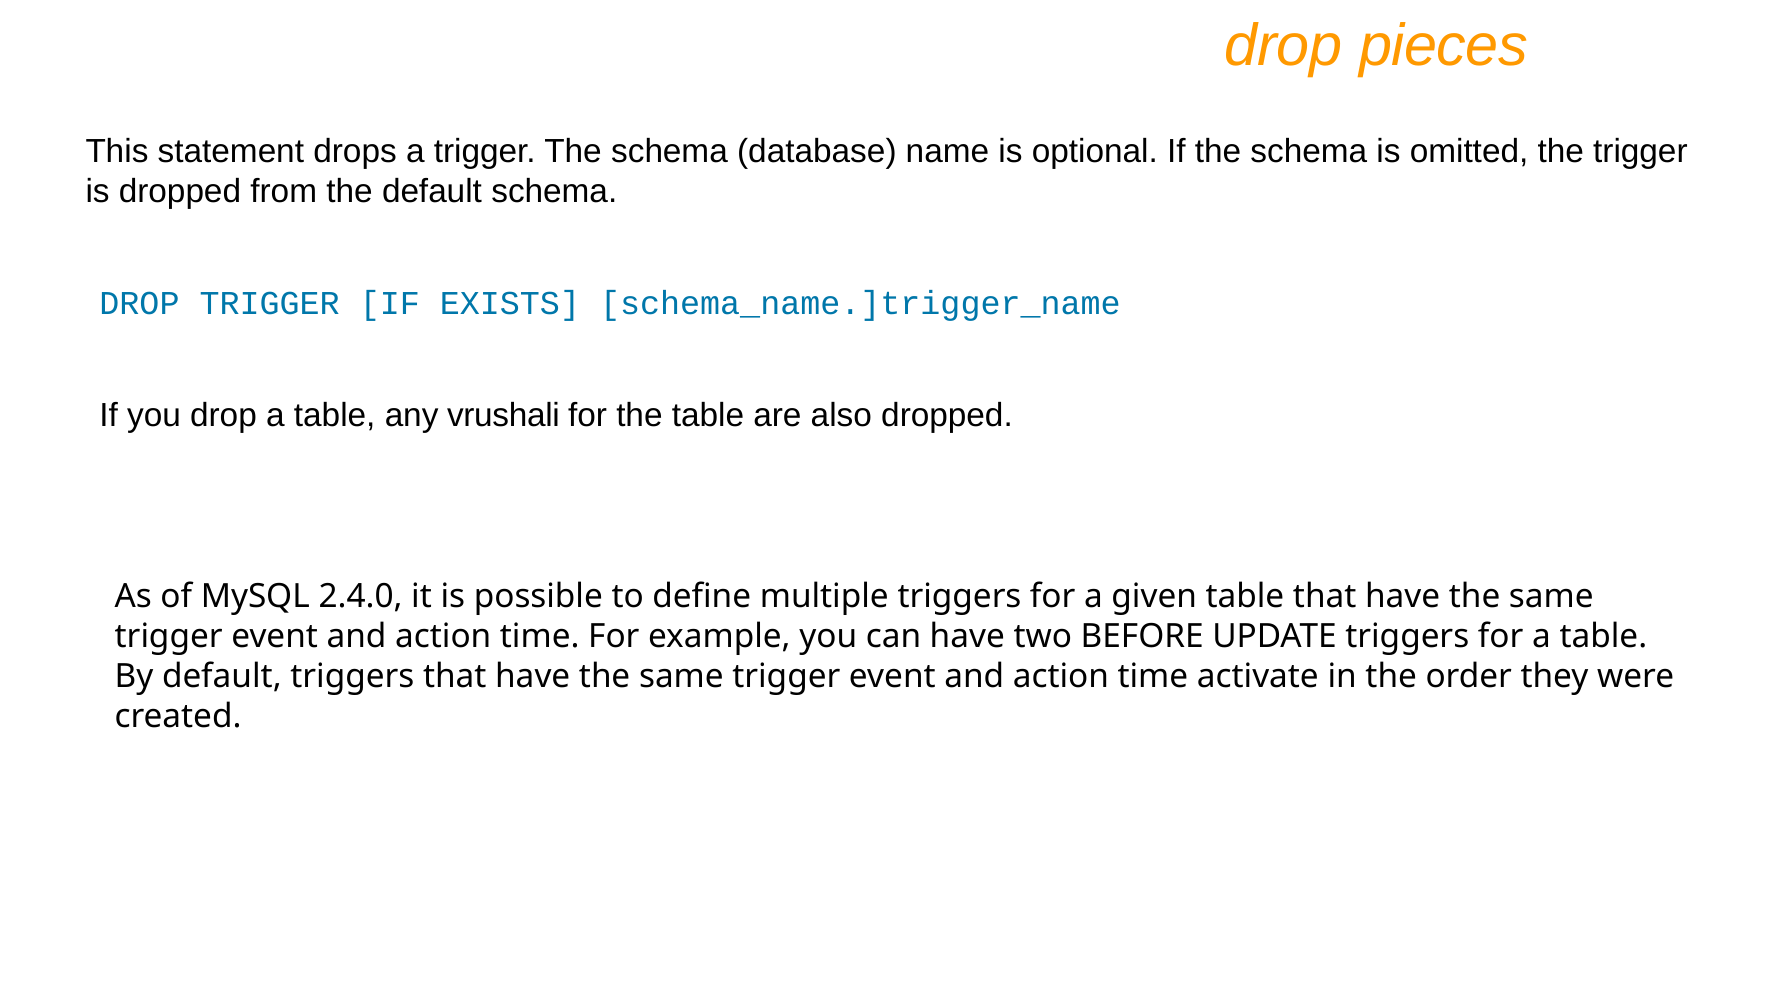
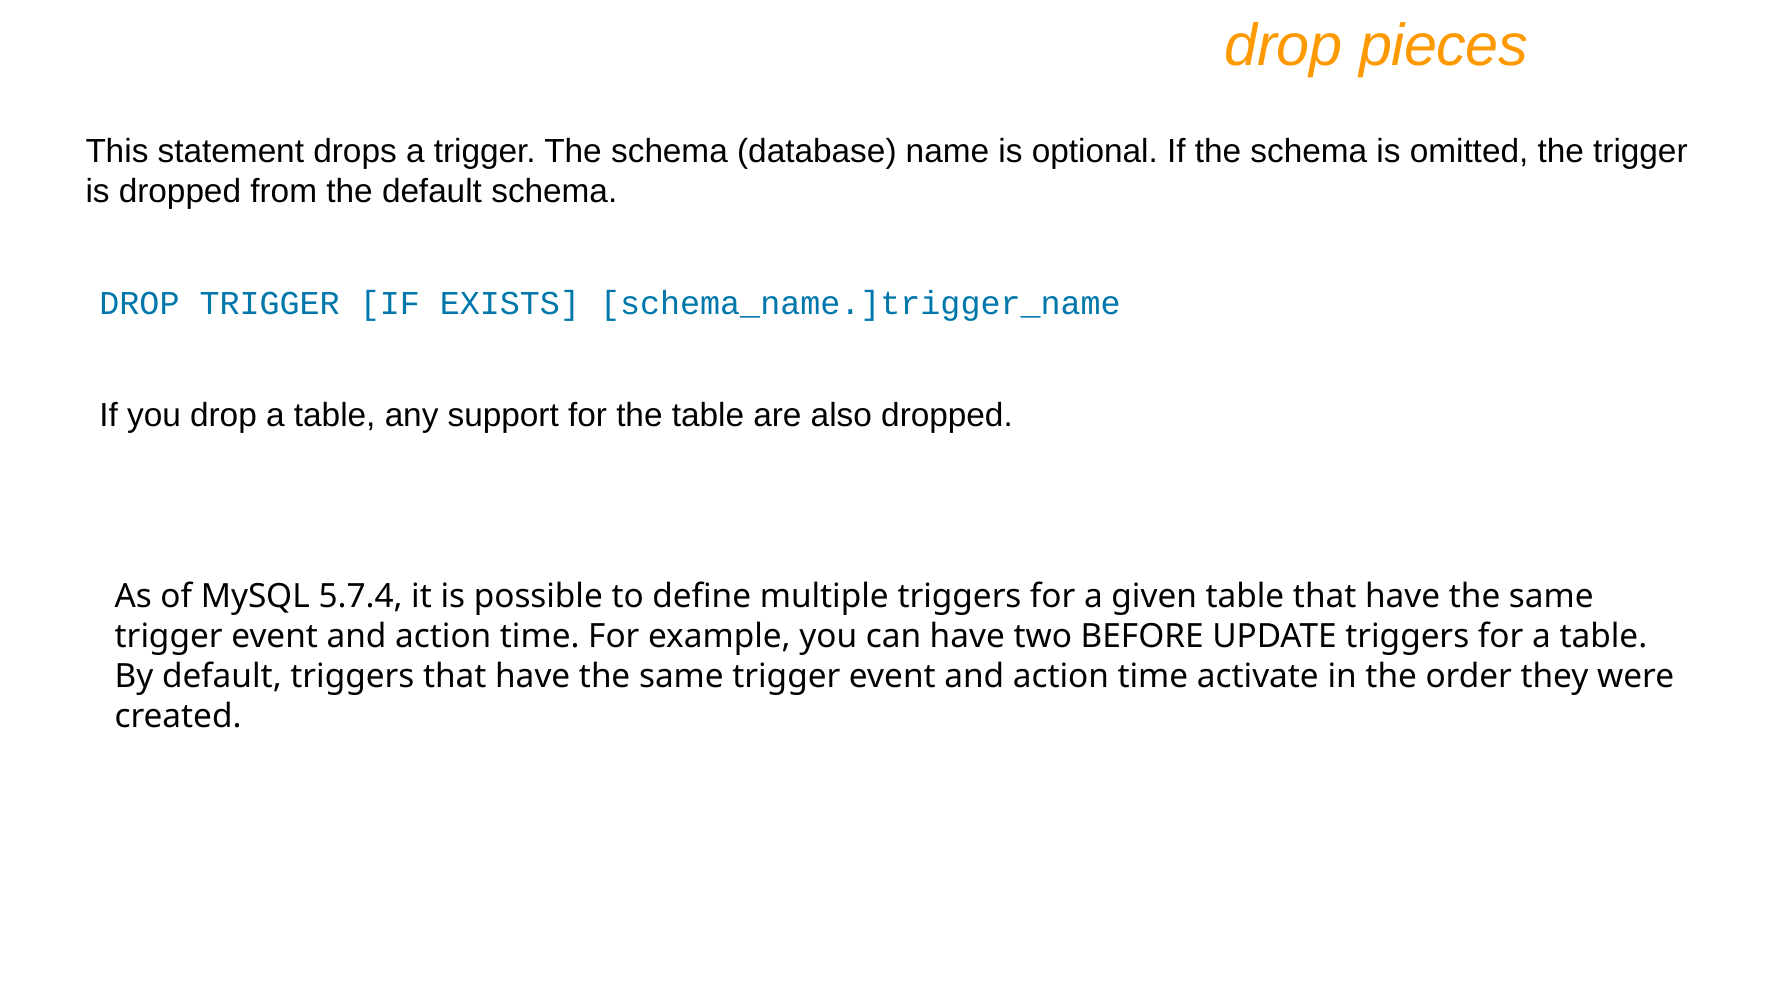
vrushali: vrushali -> support (503, 415)
2.4.0: 2.4.0 -> 5.7.4 (361, 596)
